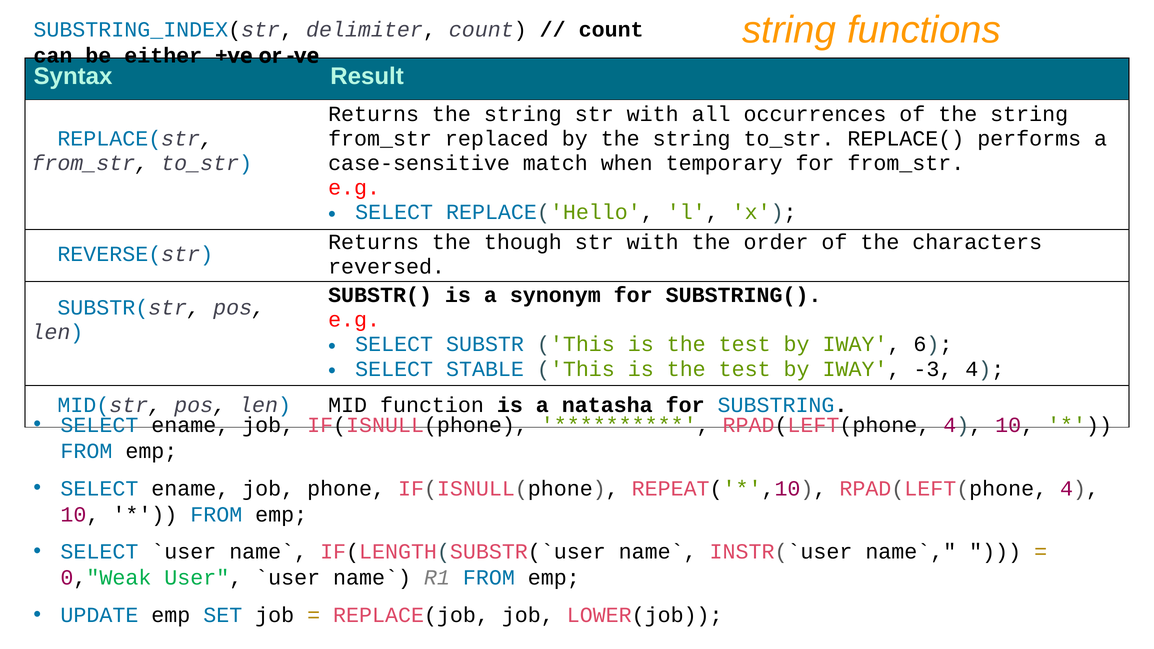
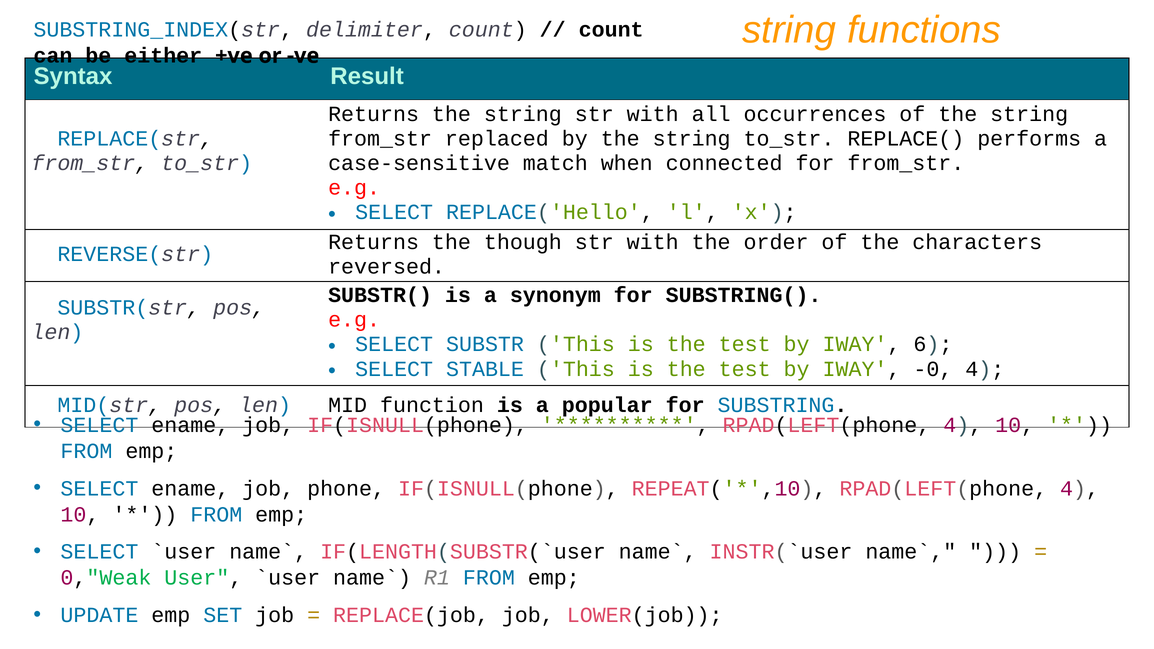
temporary: temporary -> connected (724, 163)
-3: -3 -> -0 (933, 369)
natasha: natasha -> popular (607, 405)
